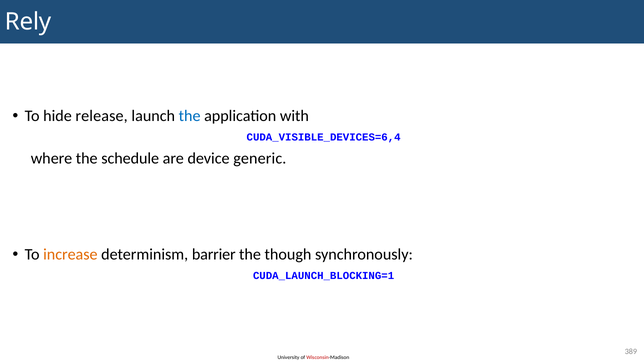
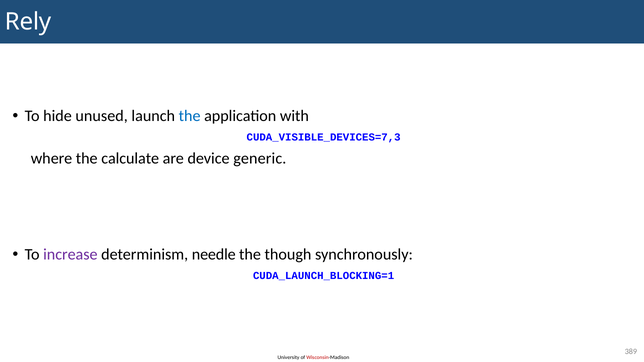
release: release -> unused (102, 116)
CUDA_VISIBLE_DEVICES=6,4: CUDA_VISIBLE_DEVICES=6,4 -> CUDA_VISIBLE_DEVICES=7,3 (324, 137)
schedule: schedule -> calculate (130, 158)
increase colour: orange -> purple (70, 255)
barrier: barrier -> needle (214, 255)
